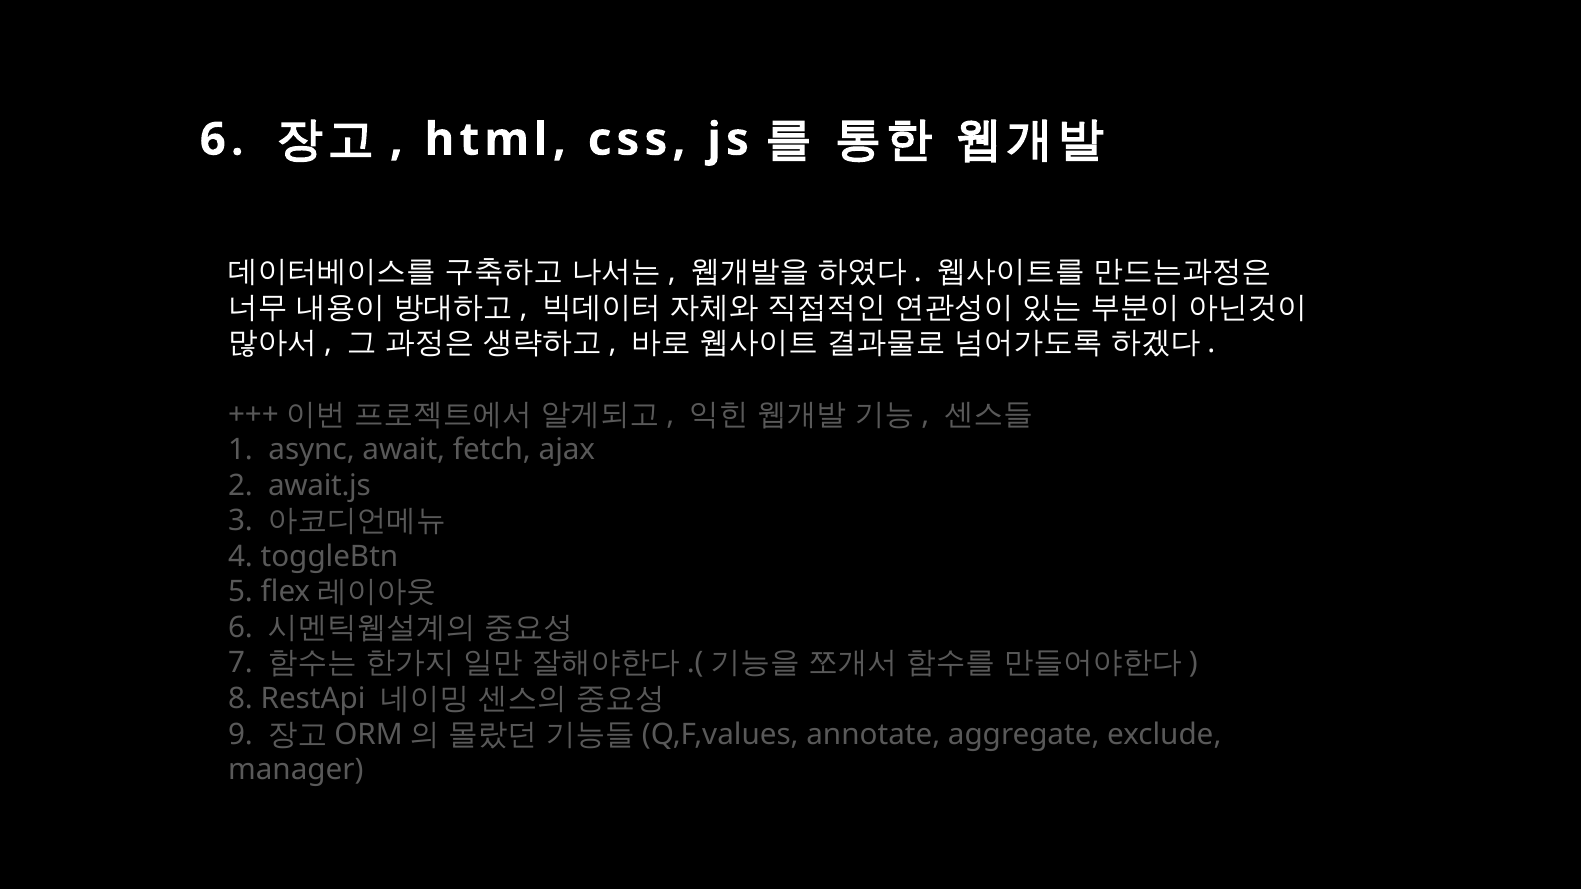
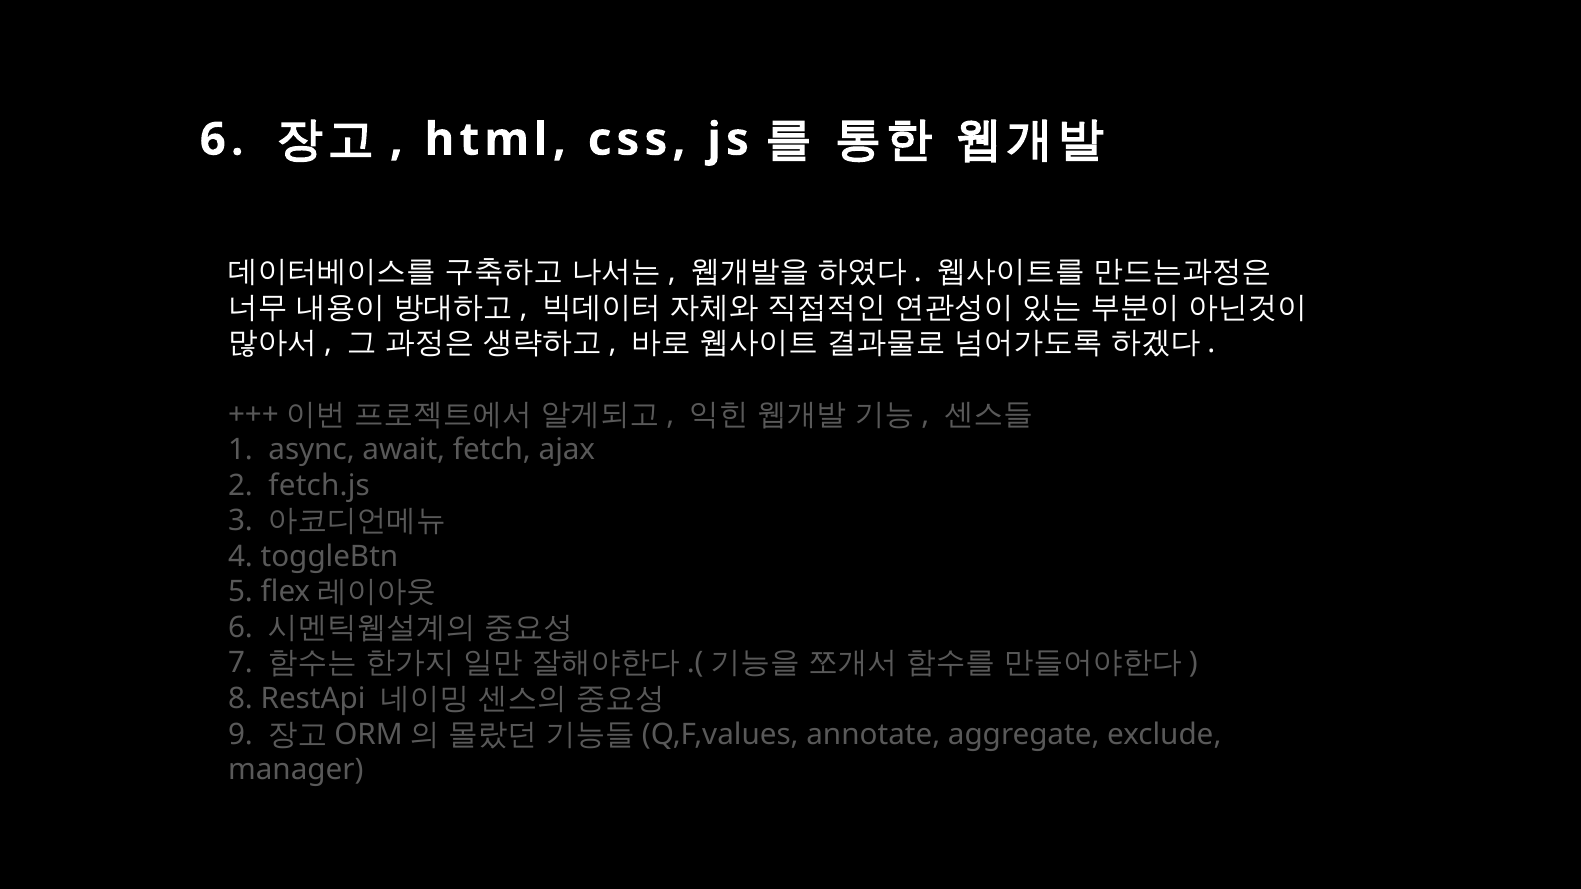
await.js: await.js -> fetch.js (319, 486)
